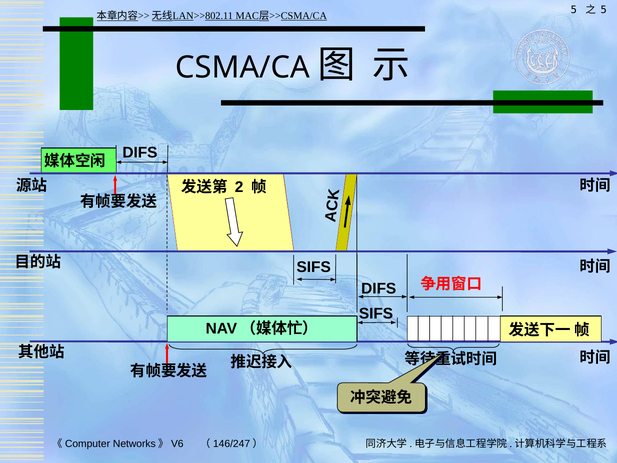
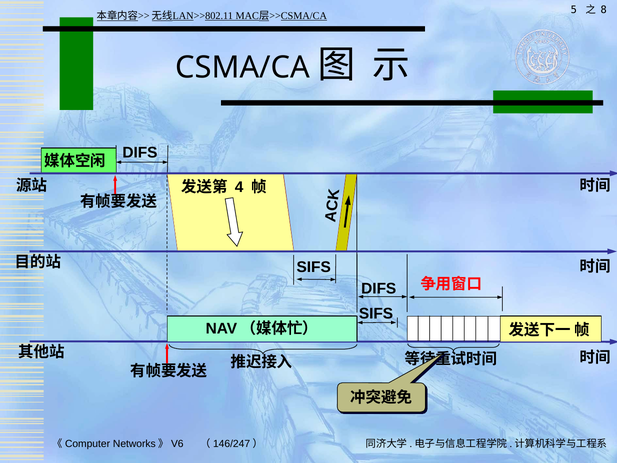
5: 5 -> 8 (604, 10)
2: 2 -> 4 (239, 187)
